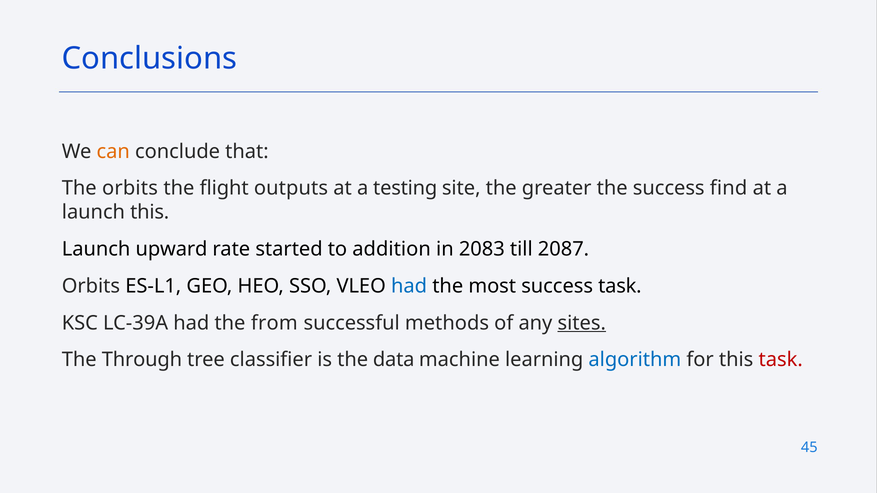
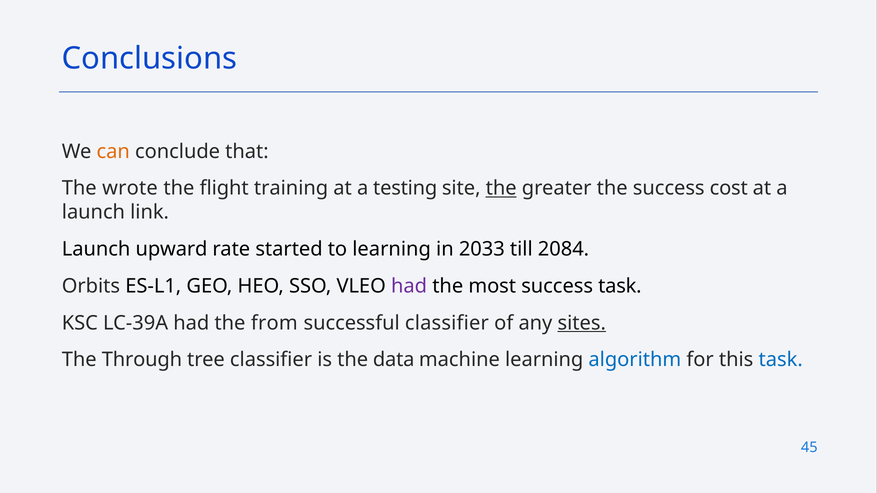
The orbits: orbits -> wrote (130, 188)
outputs: outputs -> training (291, 188)
the underline: none -> present (501, 188)
find: find -> cost (729, 188)
launch this: this -> link (150, 212)
to addition: addition -> learning (392, 249)
2083: 2083 -> 2033 (482, 249)
2087: 2087 -> 2084 (563, 249)
had colour: blue -> purple (409, 286)
successful methods: methods -> classifier (447, 323)
task colour: red -> blue (781, 360)
